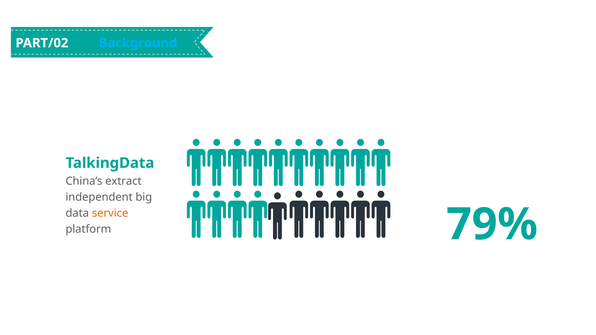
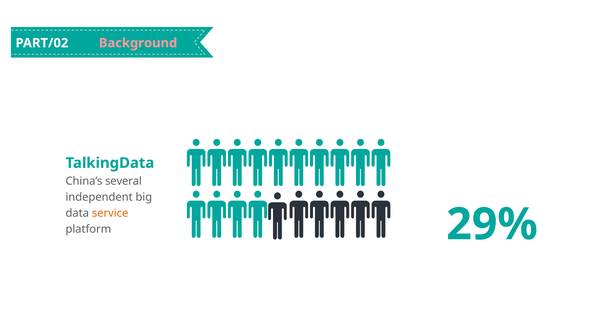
Background colour: light blue -> pink (138, 43)
extract: extract -> several (123, 181)
79%: 79% -> 29% (492, 225)
